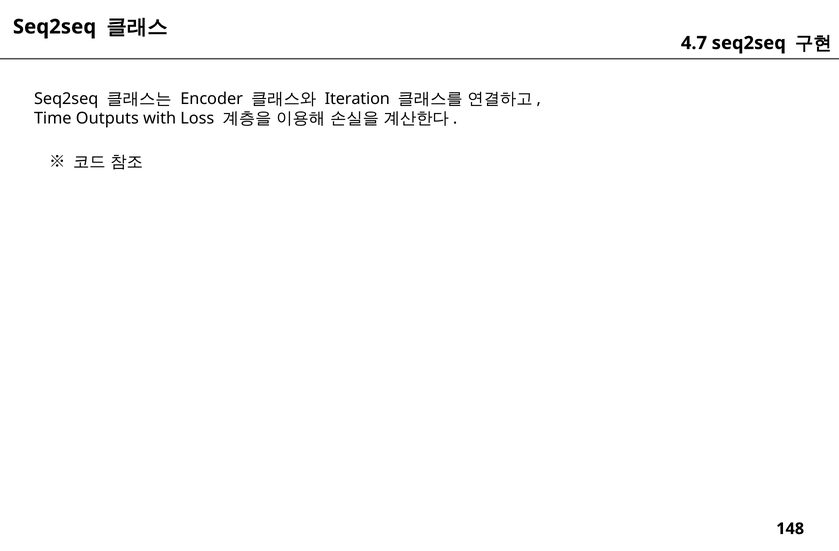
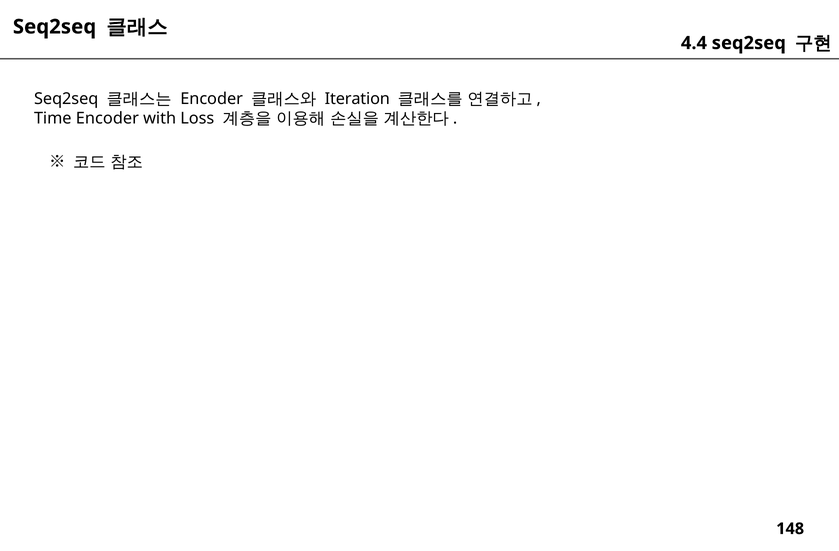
4.7: 4.7 -> 4.4 (694, 43)
Time Outputs: Outputs -> Encoder (107, 118)
